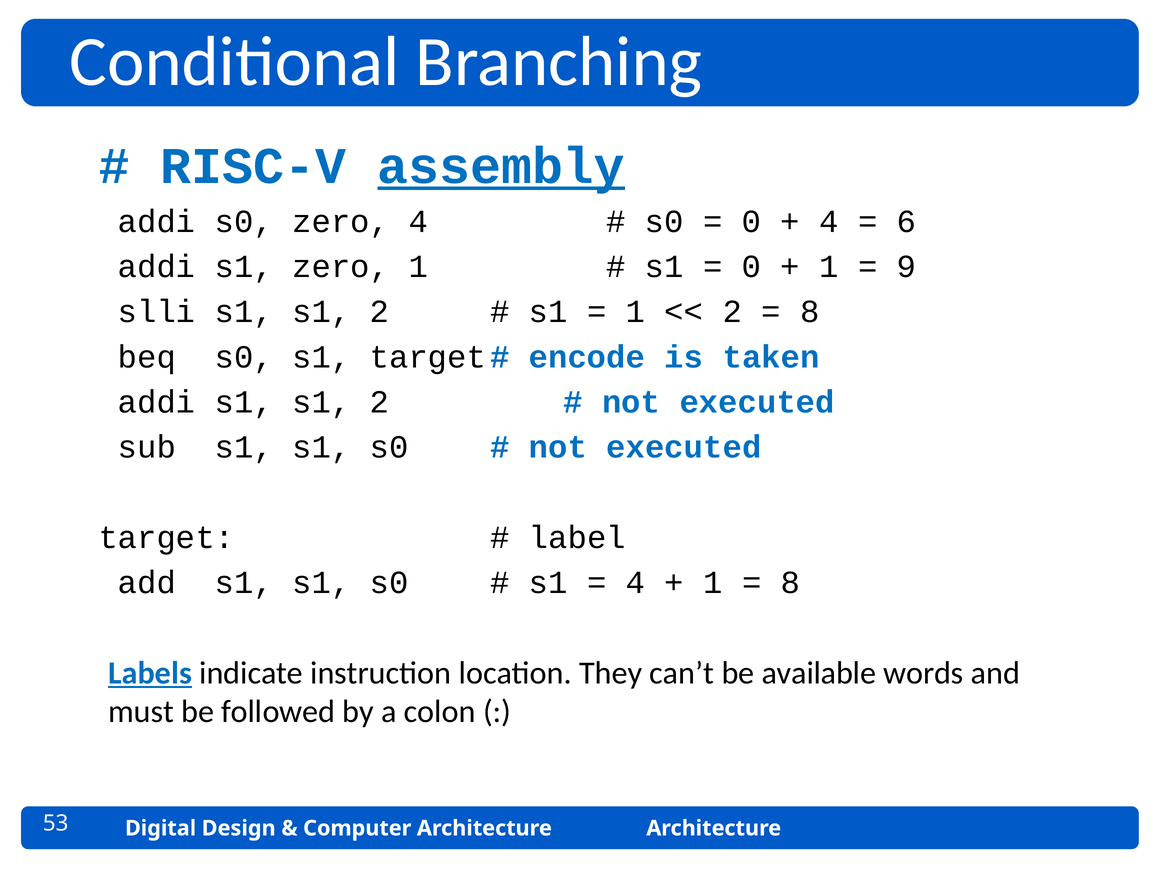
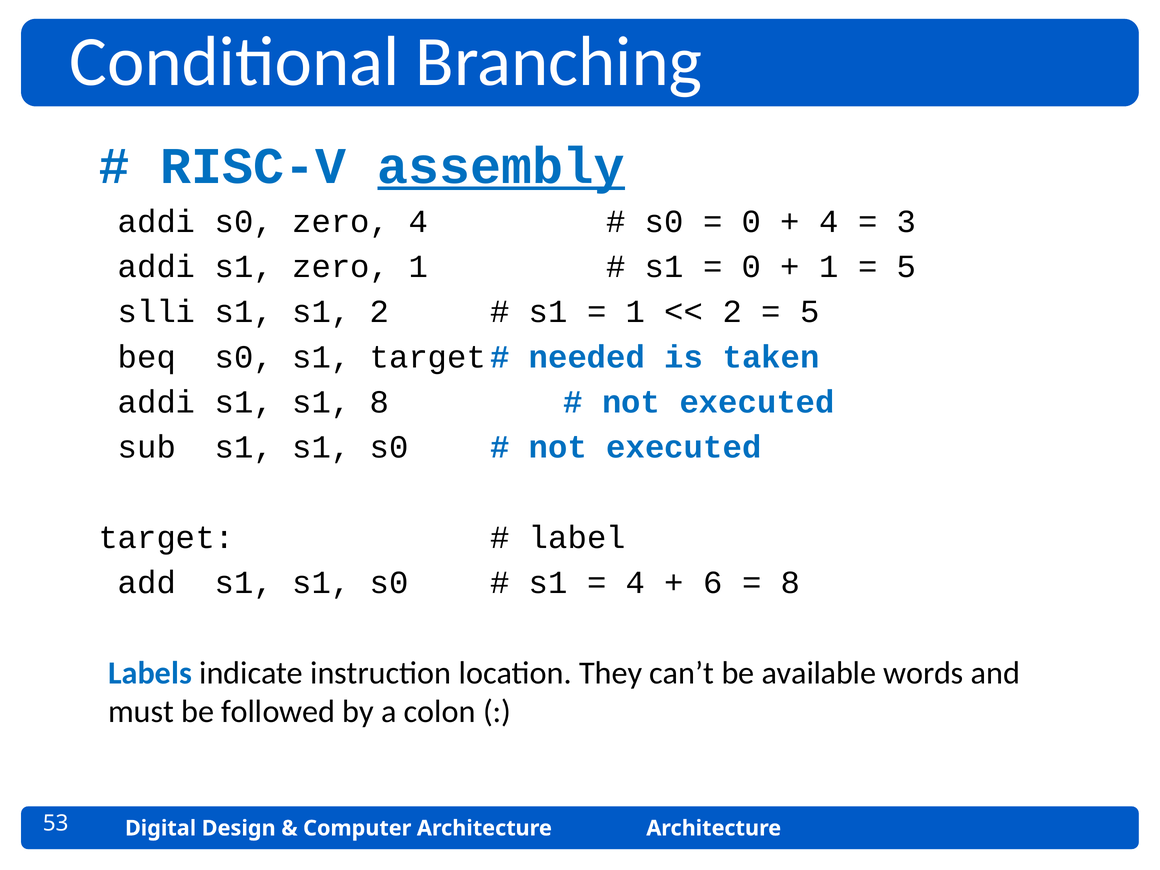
6: 6 -> 3 (906, 221)
9: 9 -> 5 (906, 267)
8: 8 -> 5 (810, 312)
encode: encode -> needed (587, 357)
addi s1 s1 2: 2 -> 8 (379, 402)
1: 1 -> 6 (713, 583)
Labels underline: present -> none (150, 673)
